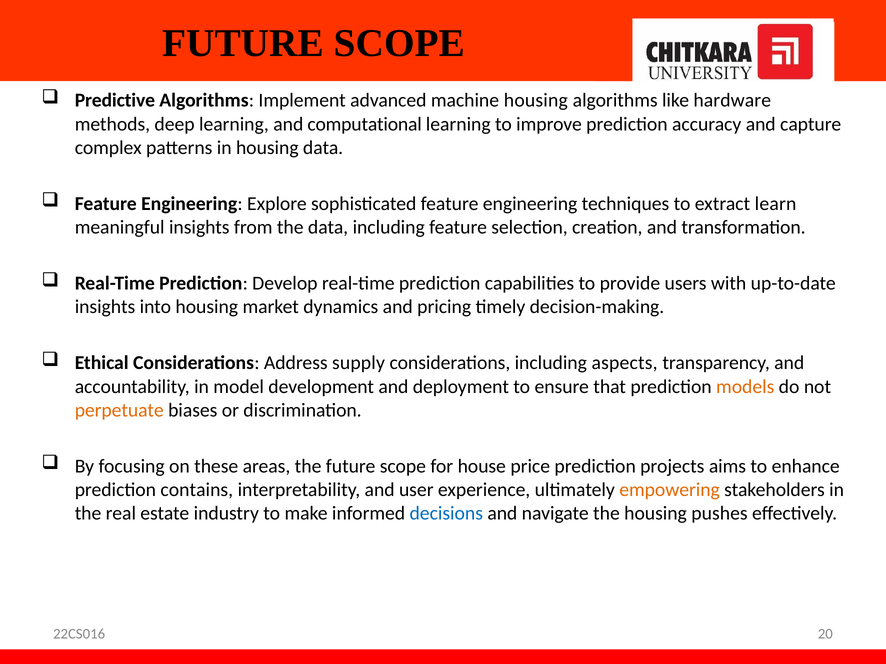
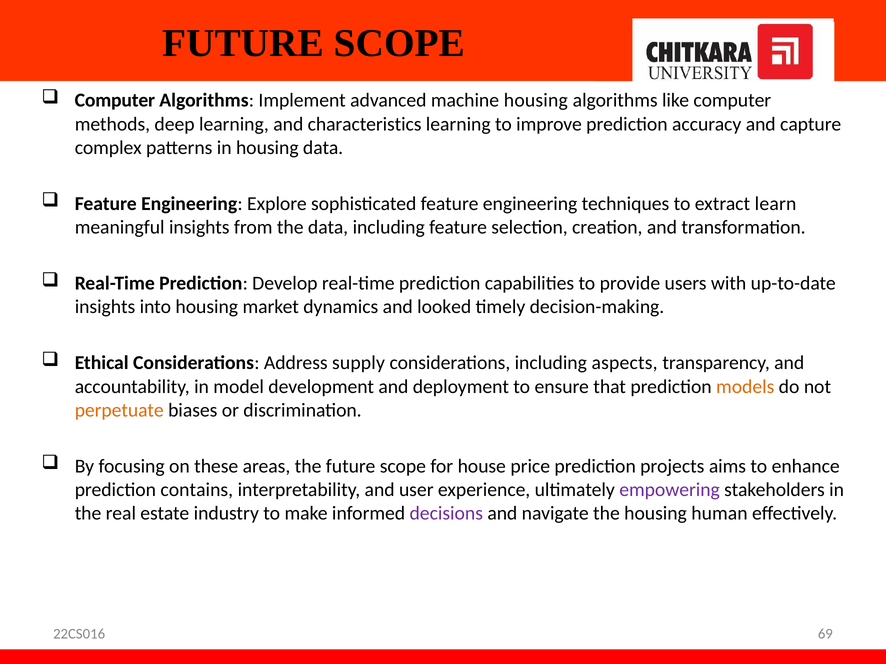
Predictive: Predictive -> Computer (115, 101)
like hardware: hardware -> computer (732, 101)
computational: computational -> characteristics (365, 124)
pricing: pricing -> looked (444, 307)
empowering colour: orange -> purple (670, 490)
decisions colour: blue -> purple (446, 514)
pushes: pushes -> human (719, 514)
20: 20 -> 69 (825, 634)
